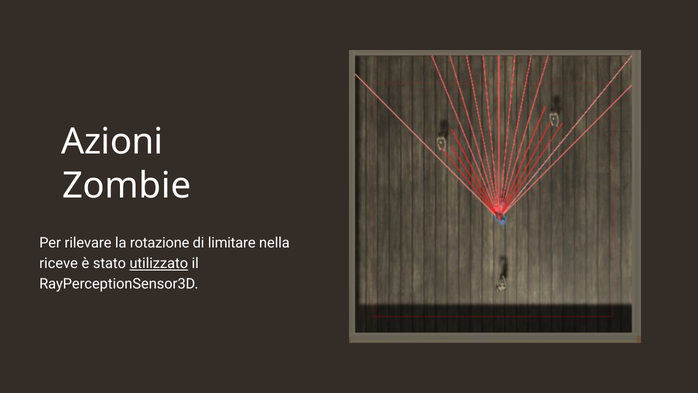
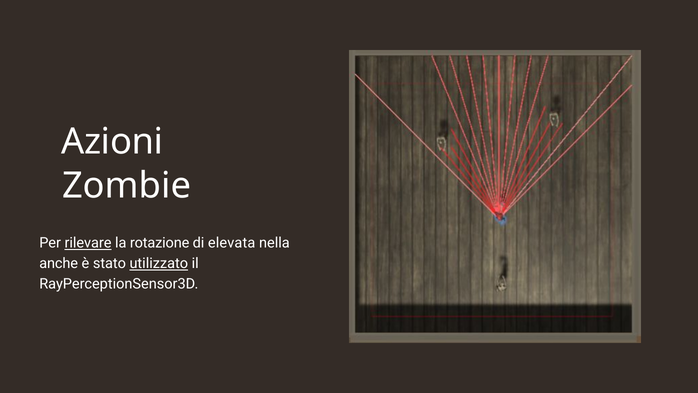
rilevare underline: none -> present (88, 243)
limitare: limitare -> elevata (232, 243)
riceve: riceve -> anche (59, 263)
